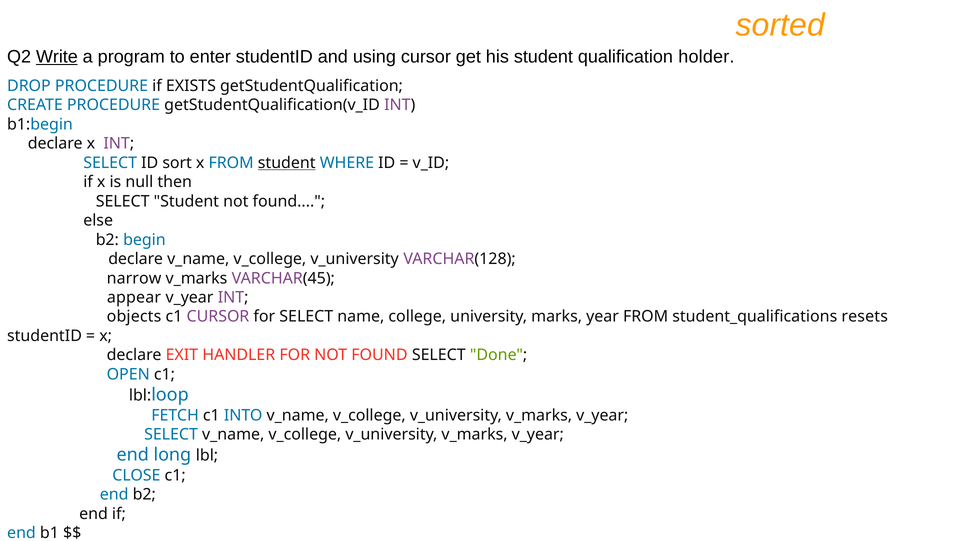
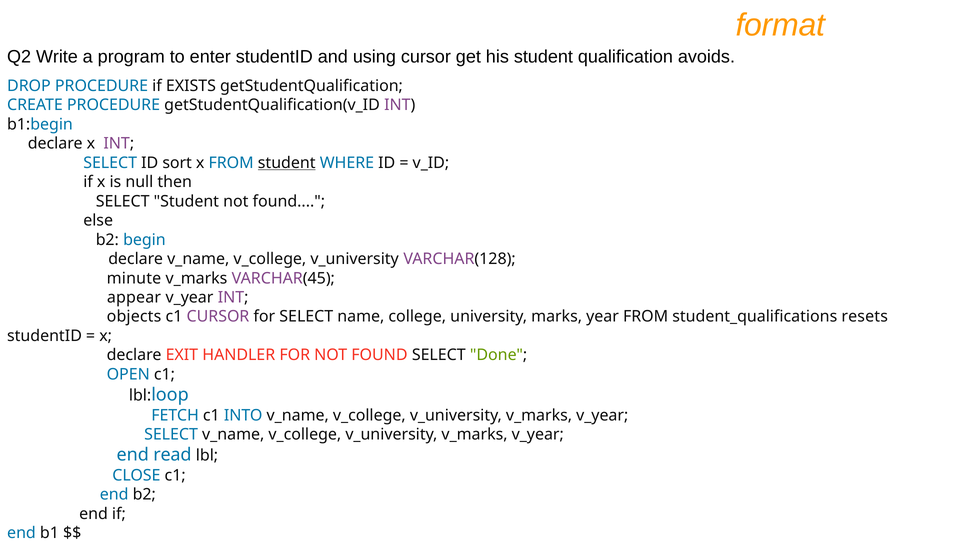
sorted: sorted -> format (780, 25)
Write underline: present -> none (57, 57)
holder: holder -> avoids (706, 57)
narrow: narrow -> minute (134, 278)
long: long -> read (172, 455)
